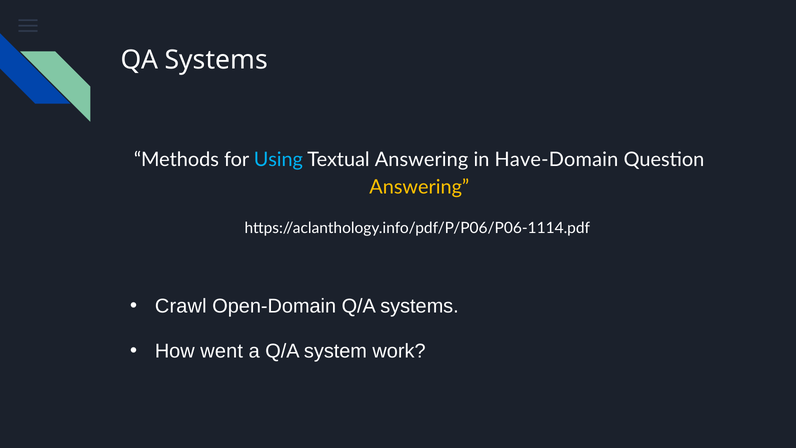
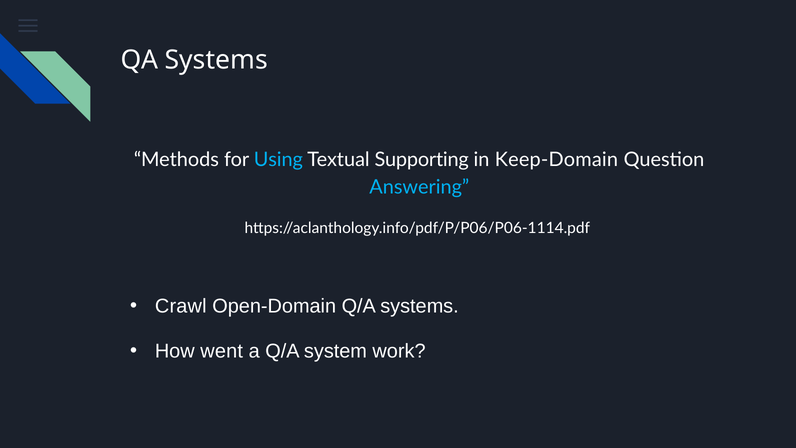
Textual Answering: Answering -> Supporting (422, 159)
Have-Domain: Have-Domain -> Keep-Domain (556, 159)
Answering colour: yellow -> light blue (419, 187)
